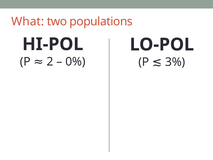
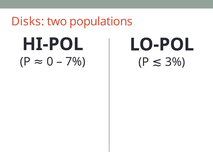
What: What -> Disks (28, 22)
2: 2 -> 0 (50, 62)
0%: 0% -> 7% (75, 62)
